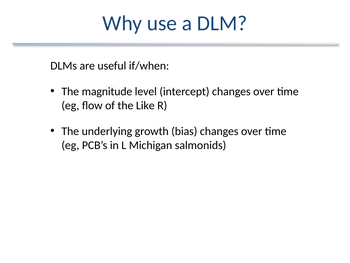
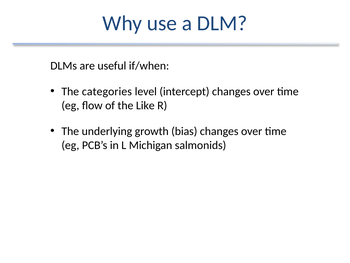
magnitude: magnitude -> categories (107, 91)
